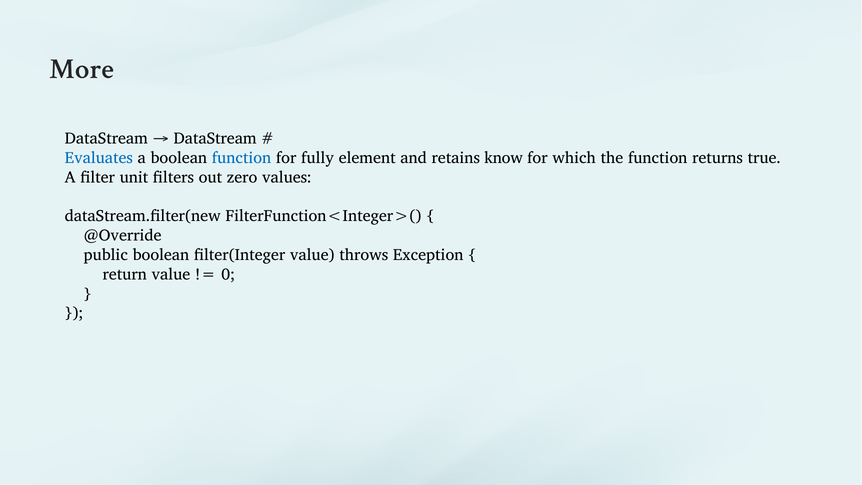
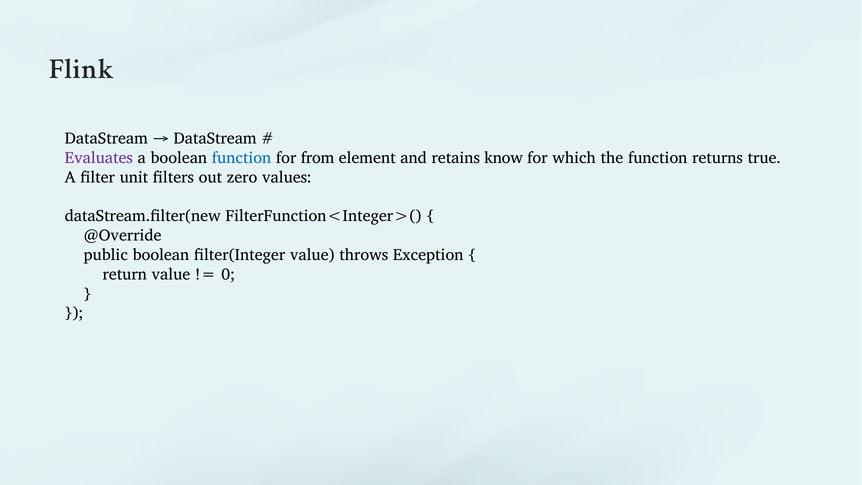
More: More -> Flink (82, 69)
Evaluates colour: blue -> purple (99, 158)
fully: fully -> from (318, 158)
